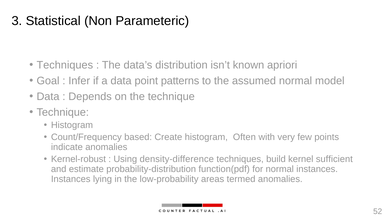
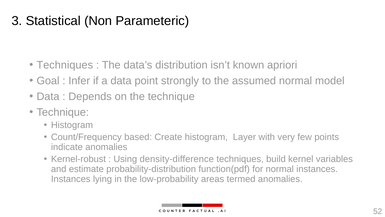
patterns: patterns -> strongly (180, 81)
Often: Often -> Layer (244, 137)
sufficient: sufficient -> variables (334, 159)
